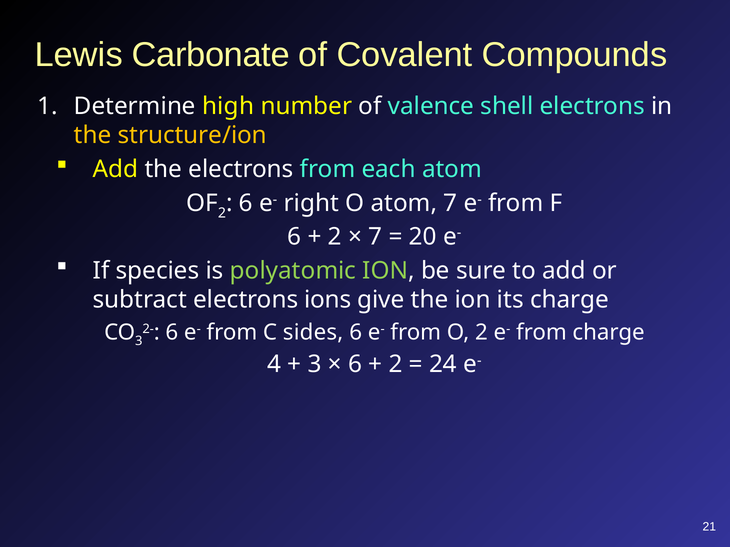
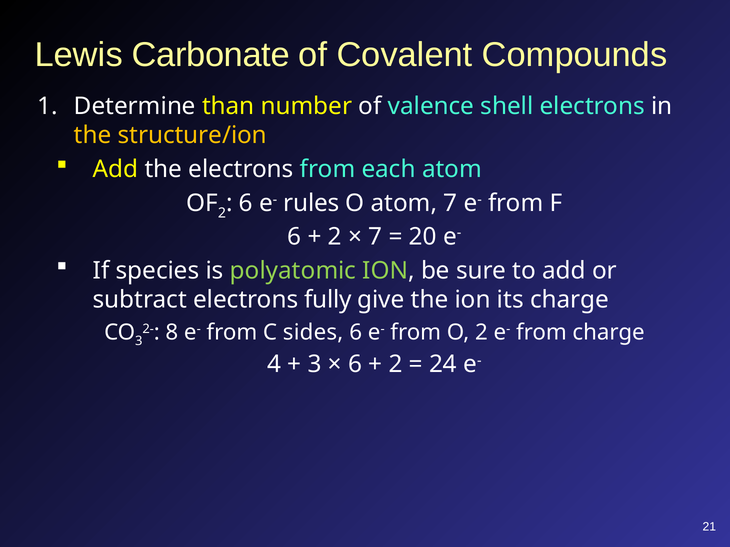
high: high -> than (228, 106)
right: right -> rules (311, 204)
ions: ions -> fully (328, 300)
6: 6 -> 8 (172, 333)
